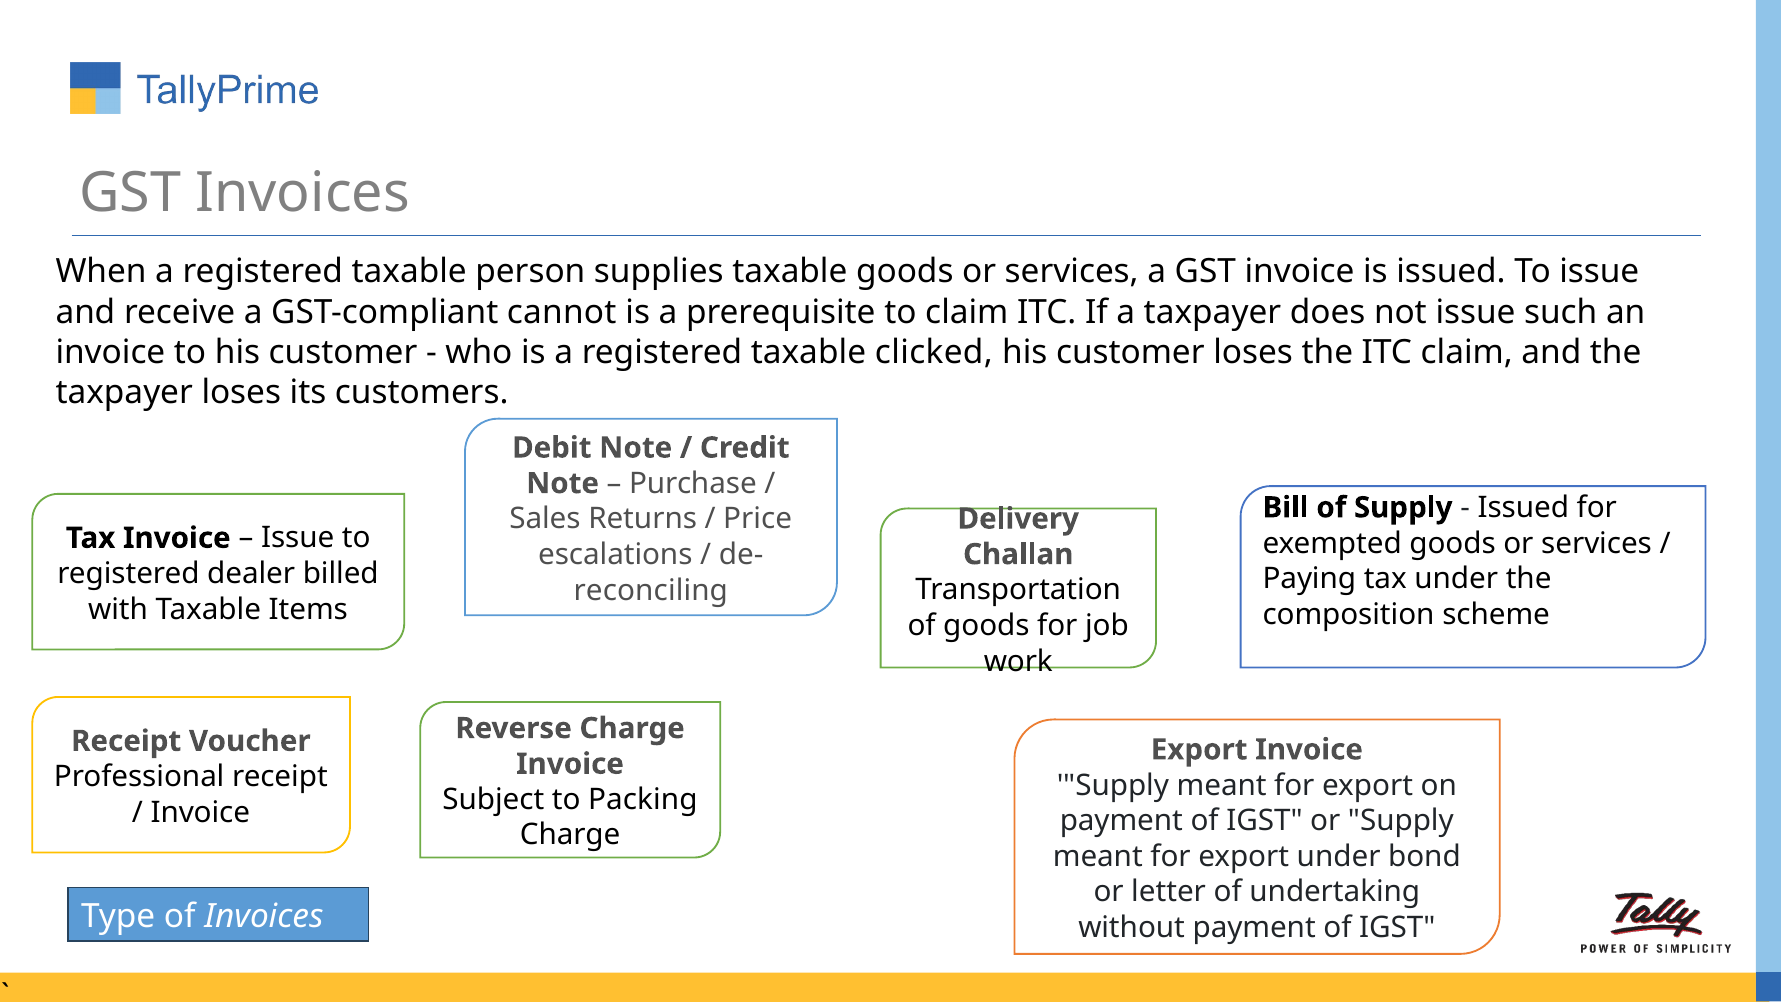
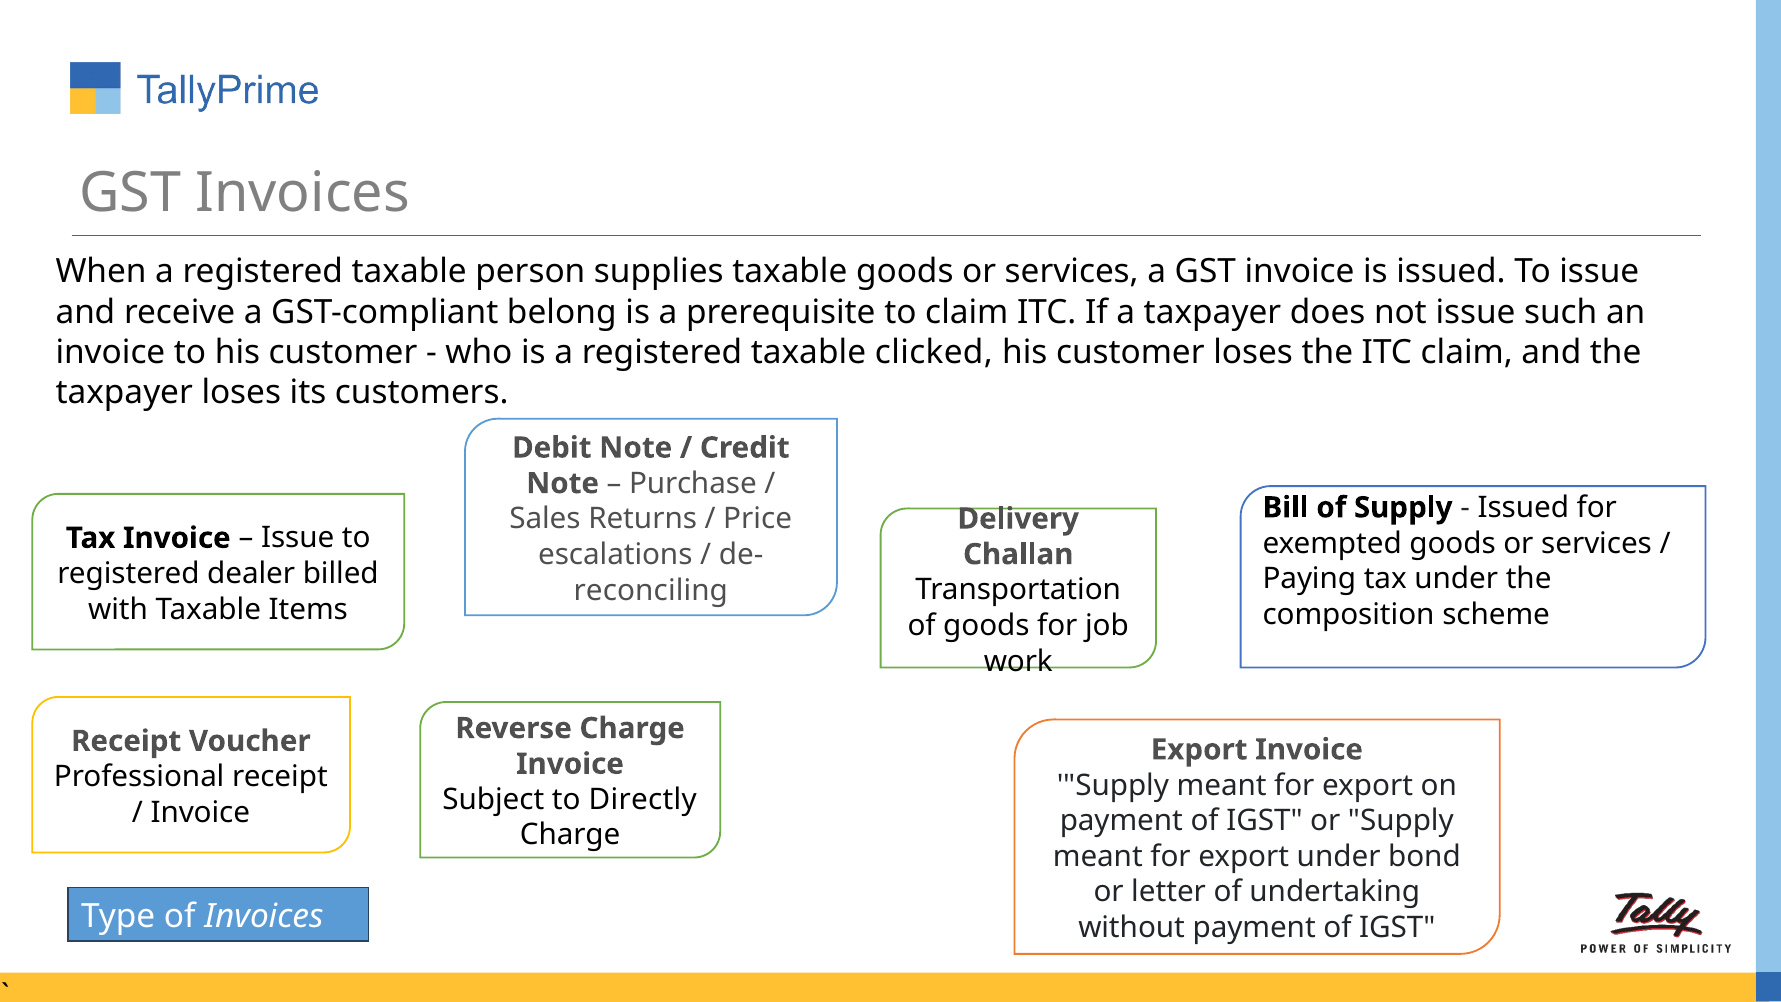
cannot: cannot -> belong (562, 312)
Packing: Packing -> Directly (643, 799)
